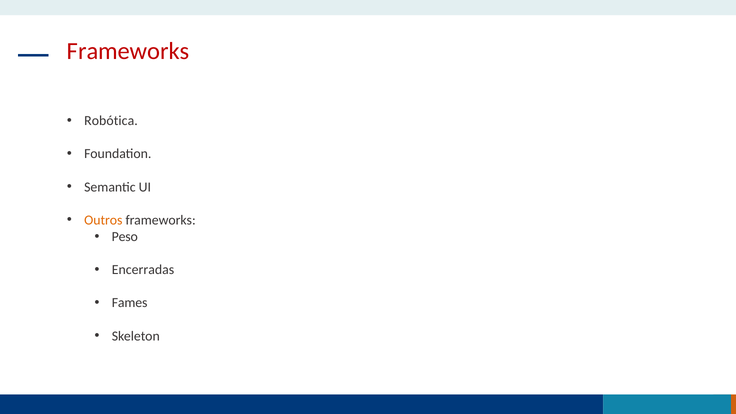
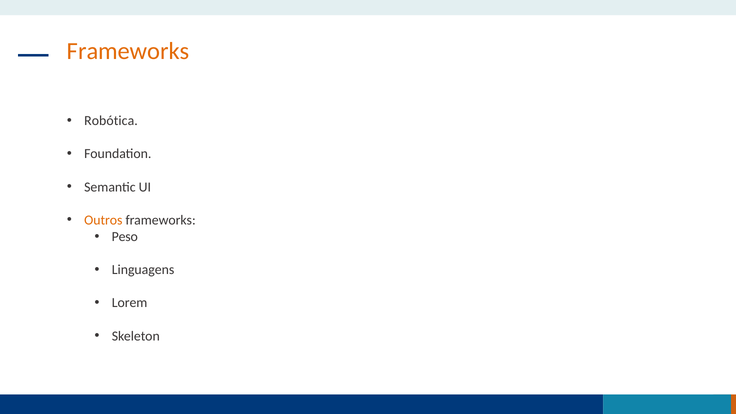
Frameworks colour: red -> orange (128, 51)
Encerradas: Encerradas -> Linguagens (143, 270)
Fames: Fames -> Lorem (130, 303)
